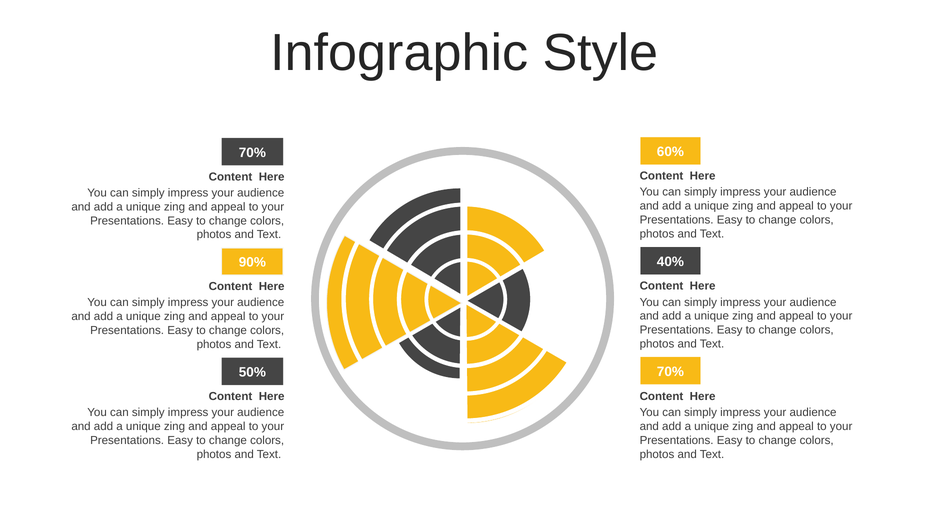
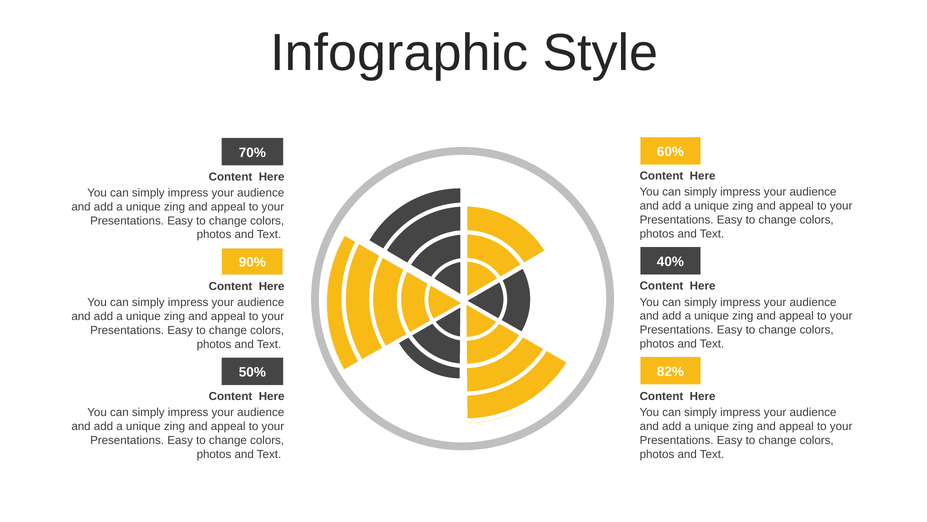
50% 70%: 70% -> 82% (670, 371)
